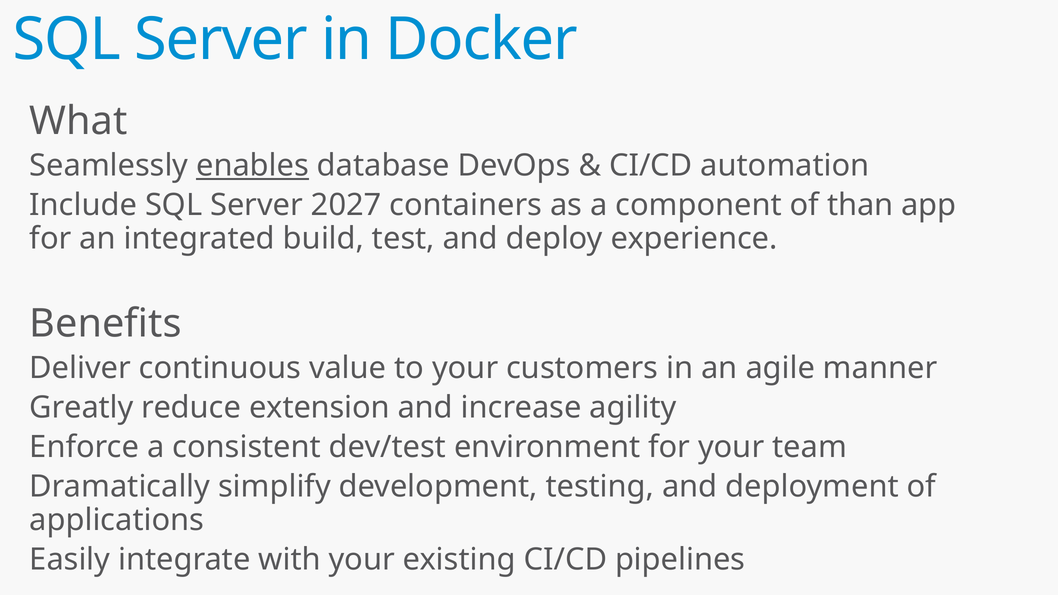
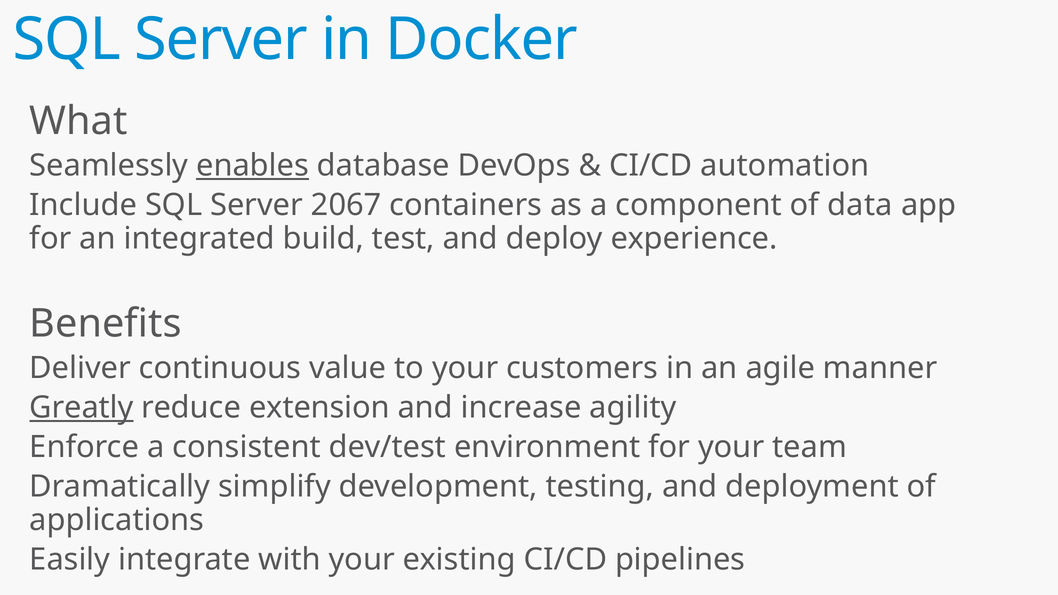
2027: 2027 -> 2067 (346, 205)
than: than -> data (860, 205)
Greatly underline: none -> present (81, 408)
